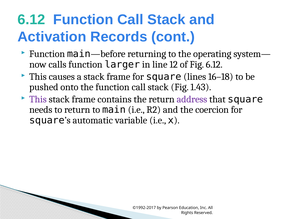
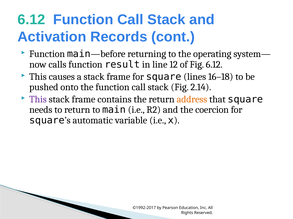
larger: larger -> result (122, 65)
1.43: 1.43 -> 2.14 (201, 87)
address colour: purple -> orange (192, 100)
